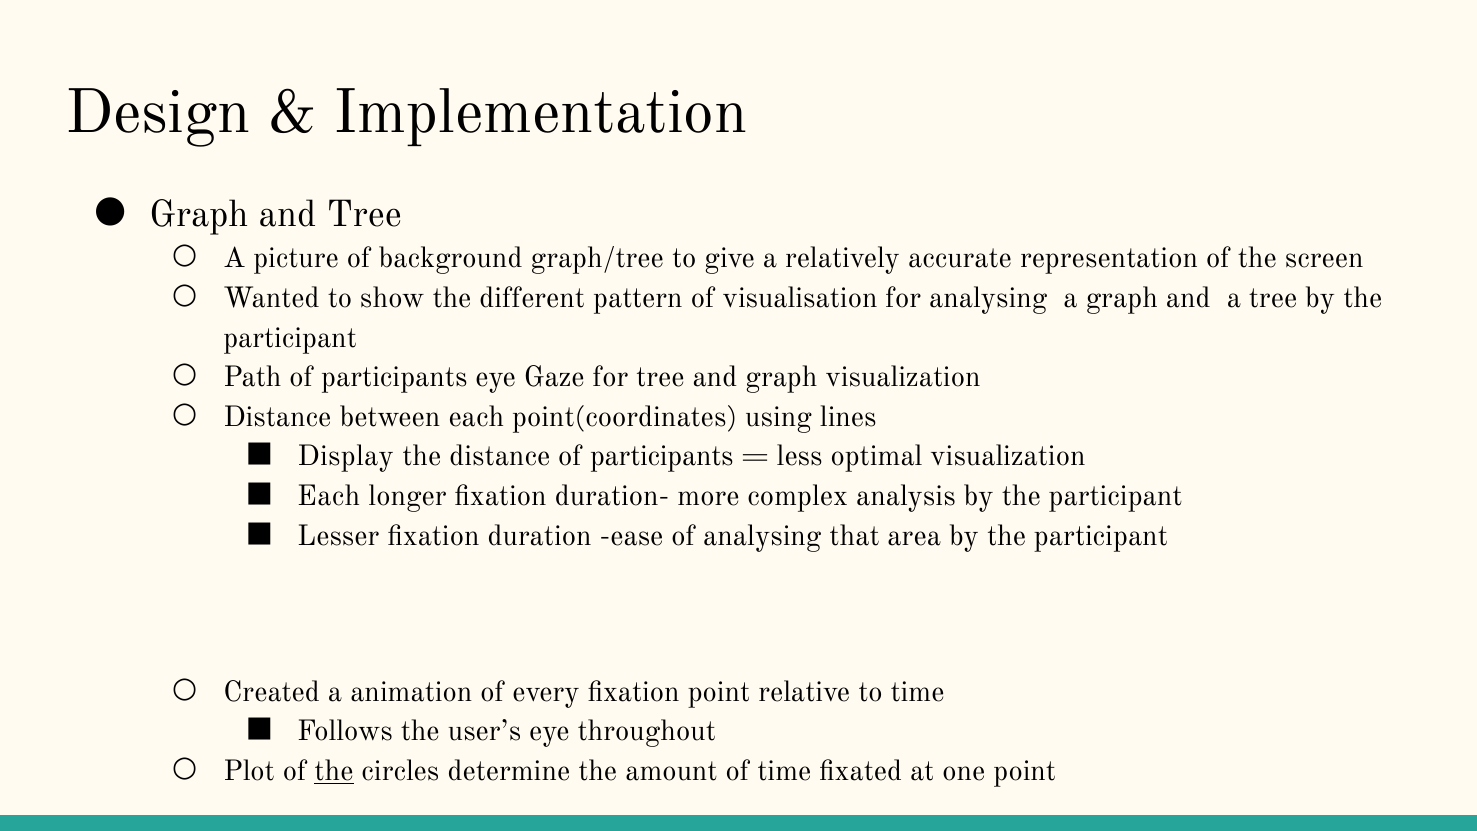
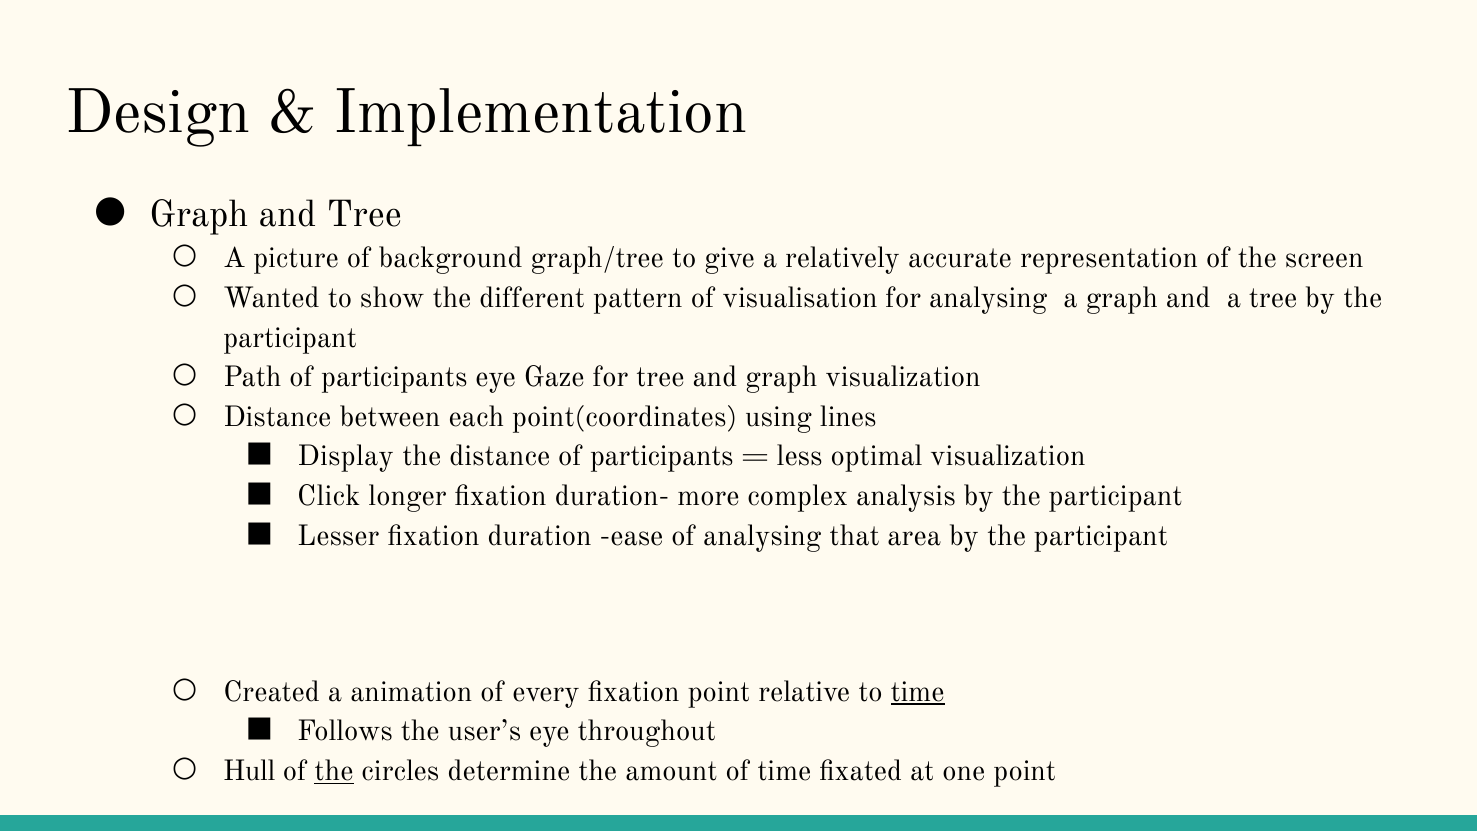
Each: Each -> Click (329, 496)
time underline: none -> present (918, 692)
Plot: Plot -> Hull (249, 771)
